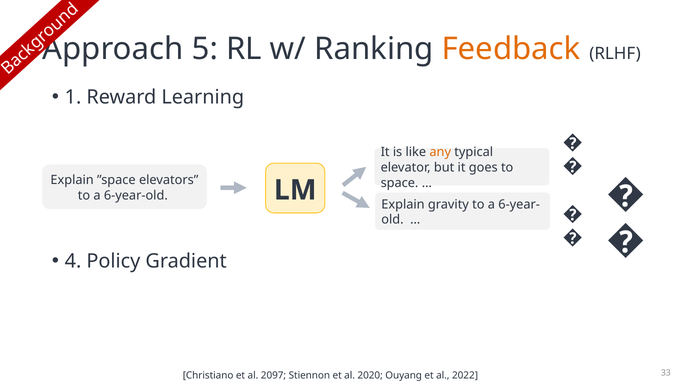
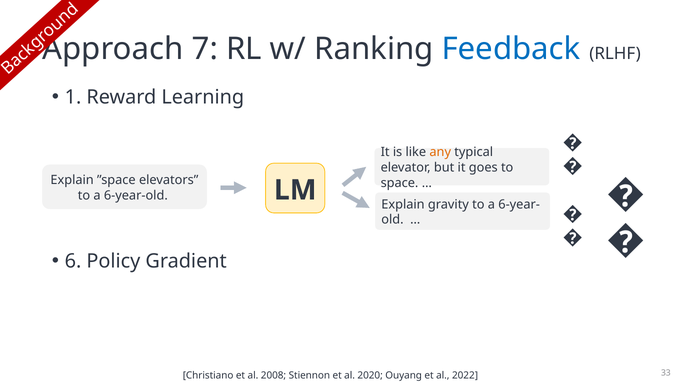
5: 5 -> 7 (205, 49)
Feedback colour: orange -> blue (511, 49)
4: 4 -> 6 (73, 261)
2097: 2097 -> 2008 (274, 375)
